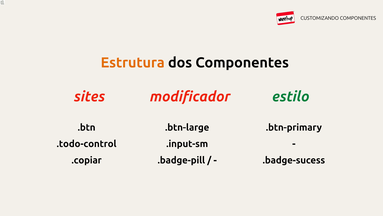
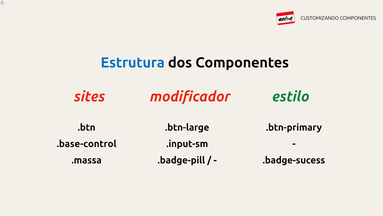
Estrutura colour: orange -> blue (133, 62)
.todo-control: .todo-control -> .base-control (86, 143)
.copiar: .copiar -> .massa (87, 160)
